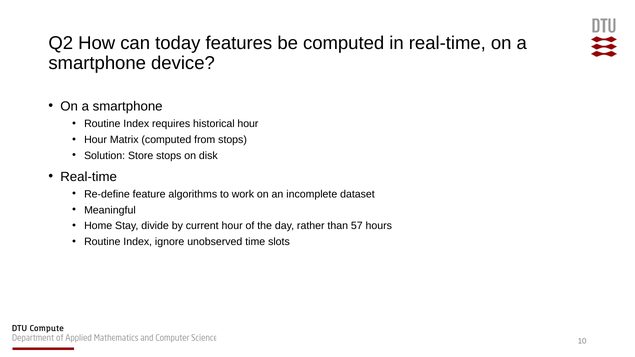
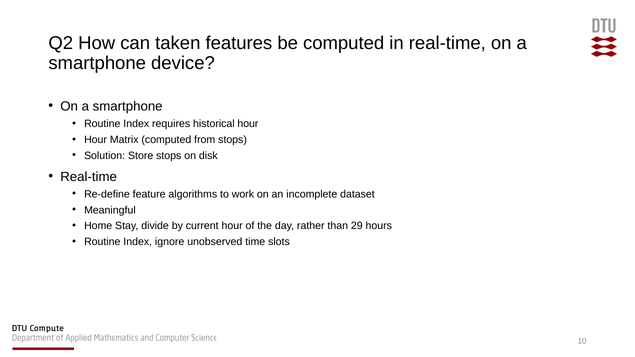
today: today -> taken (178, 43)
57: 57 -> 29 (357, 226)
